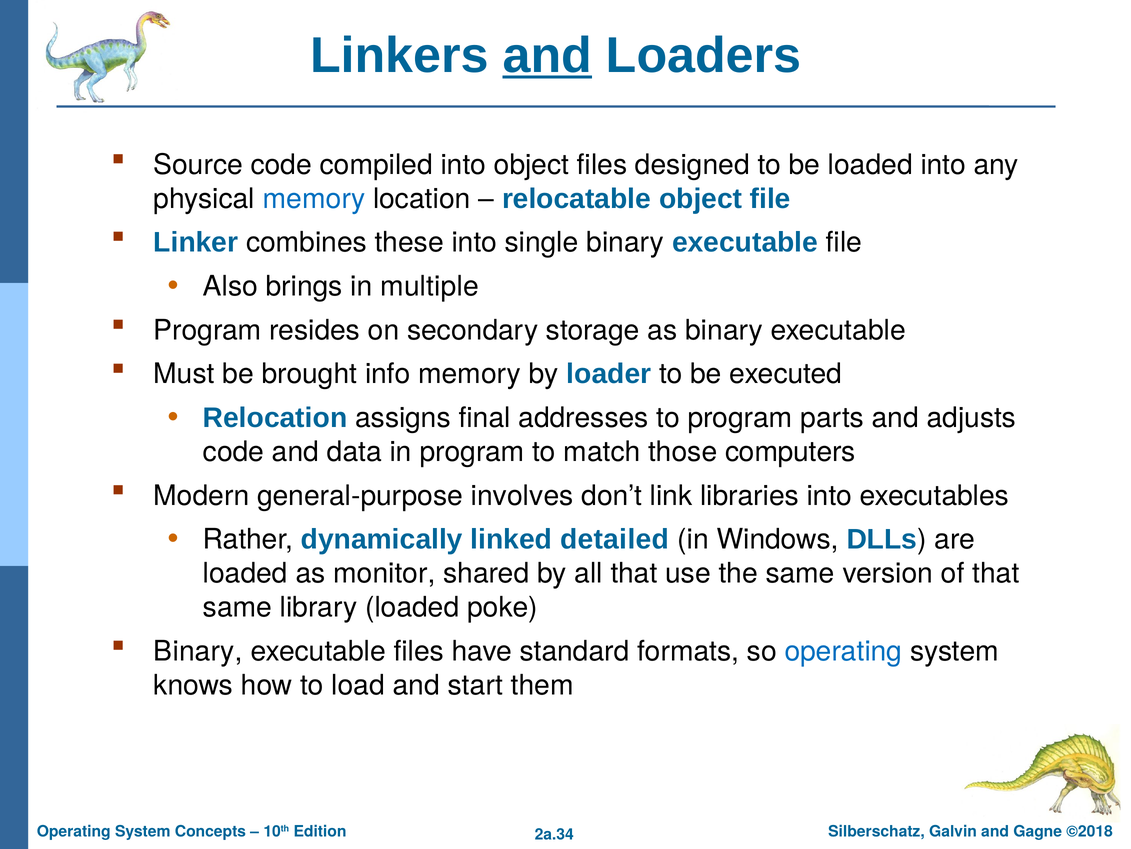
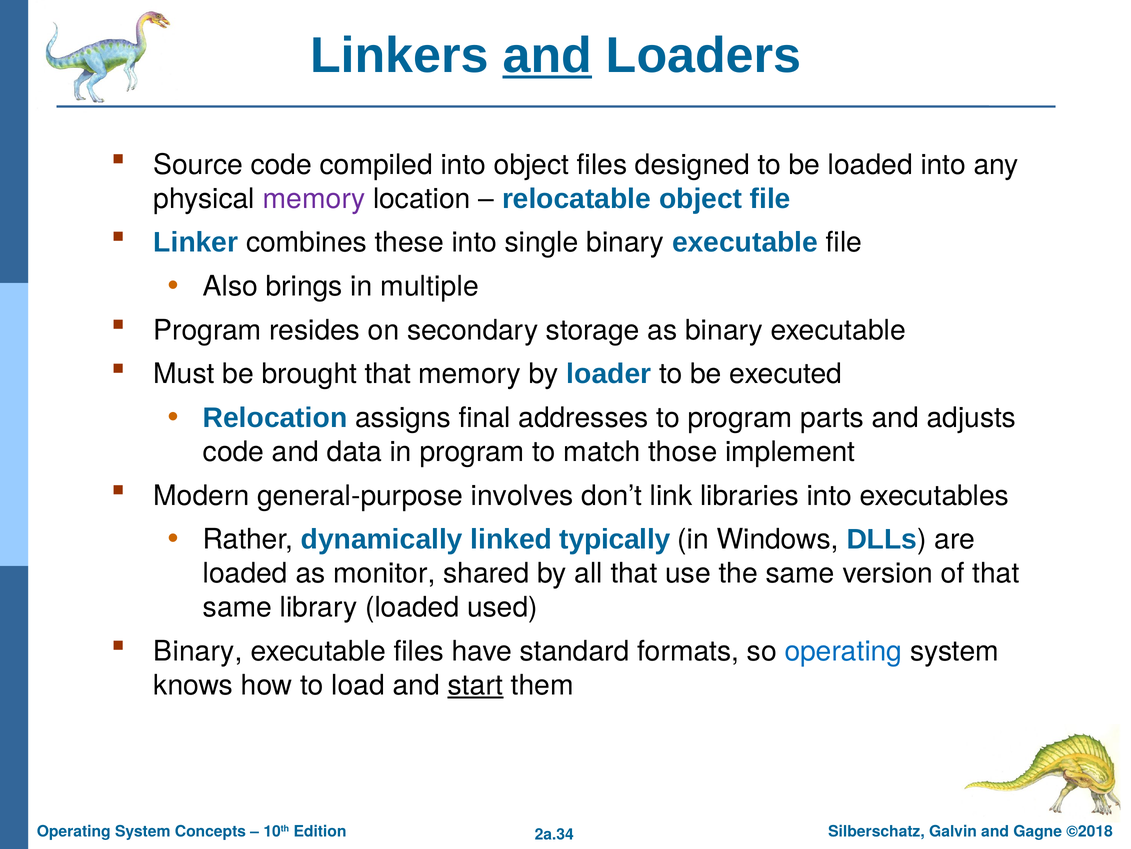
memory colour: blue -> purple (314, 199)
brought info: info -> that (388, 374)
computers: computers -> implement (790, 452)
detailed: detailed -> typically (615, 539)
poke: poke -> used (502, 607)
start underline: none -> present (475, 685)
